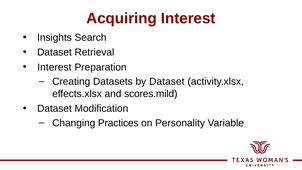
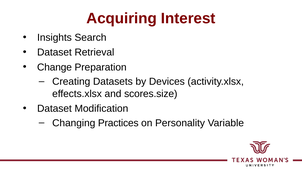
Interest: Interest -> Change (55, 67)
by Dataset: Dataset -> Devices (167, 82)
scores.mild: scores.mild -> scores.size (151, 94)
